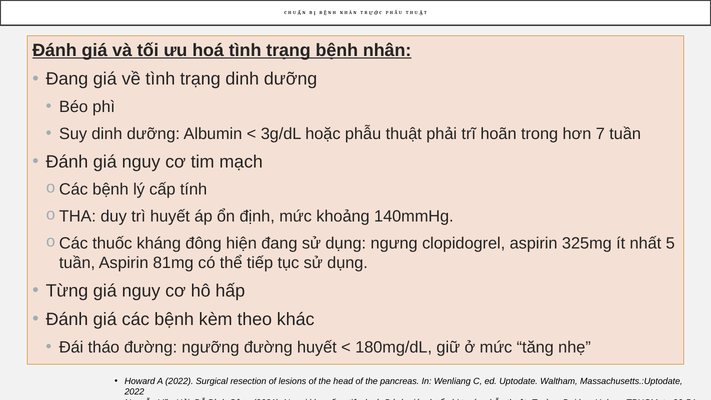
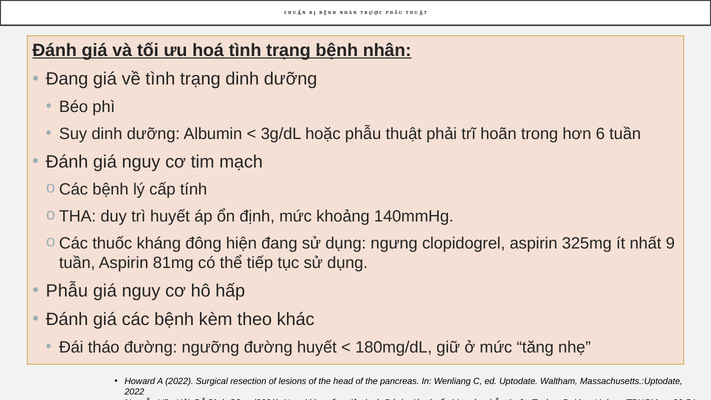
7: 7 -> 6 (600, 134)
5: 5 -> 9 (670, 243)
Từng: Từng -> Phẫu (67, 291)
